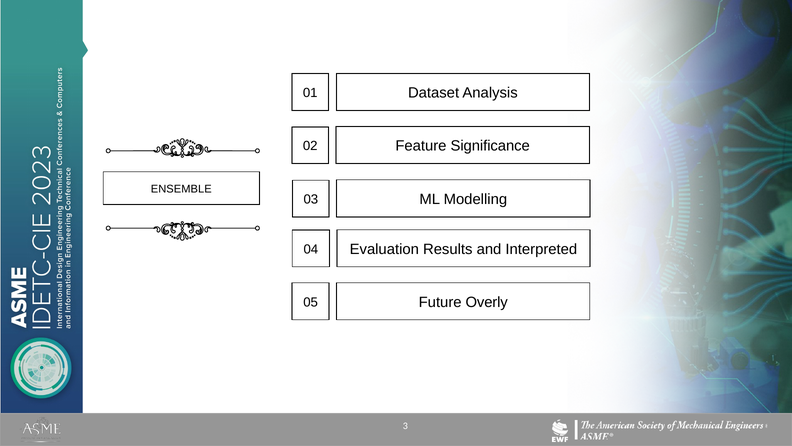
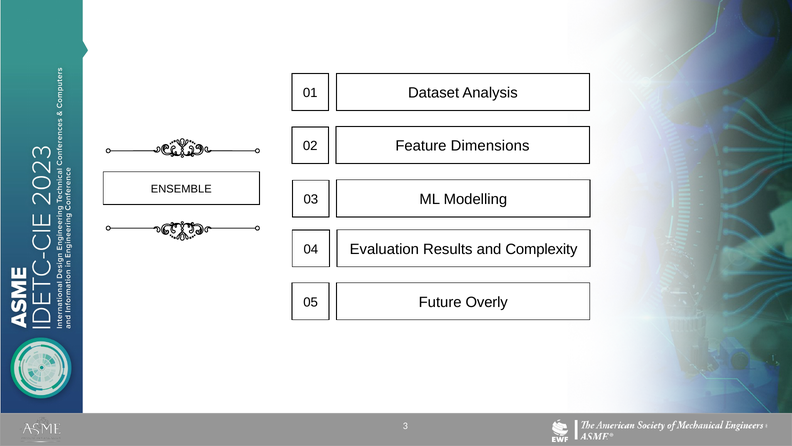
Significance: Significance -> Dimensions (490, 146)
Interpreted: Interpreted -> Complexity (541, 249)
